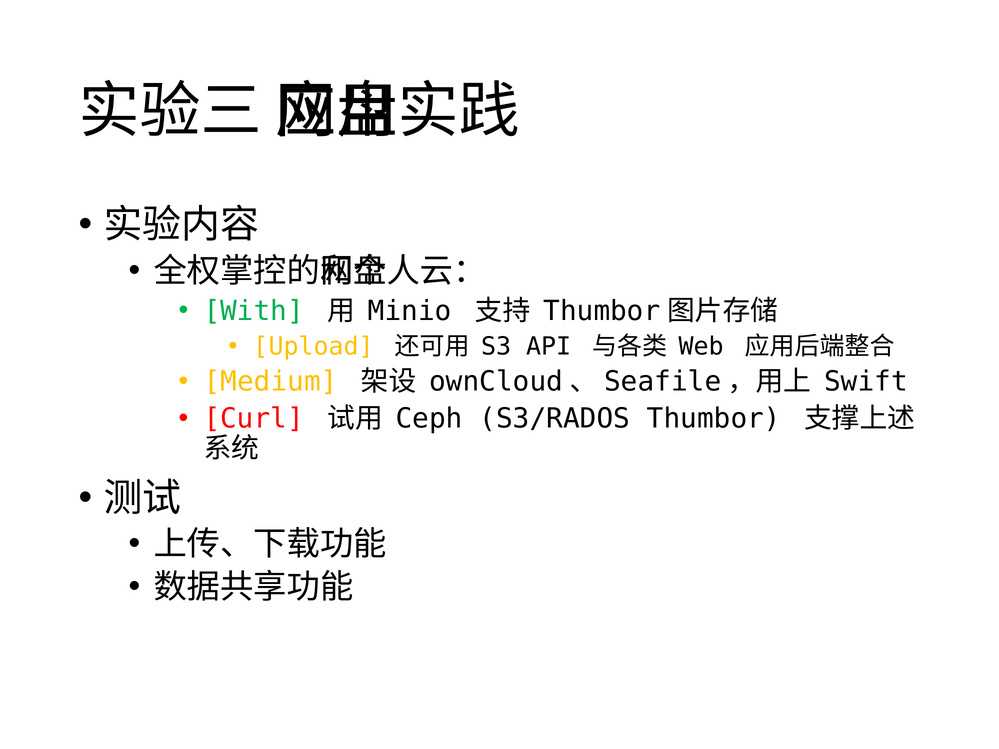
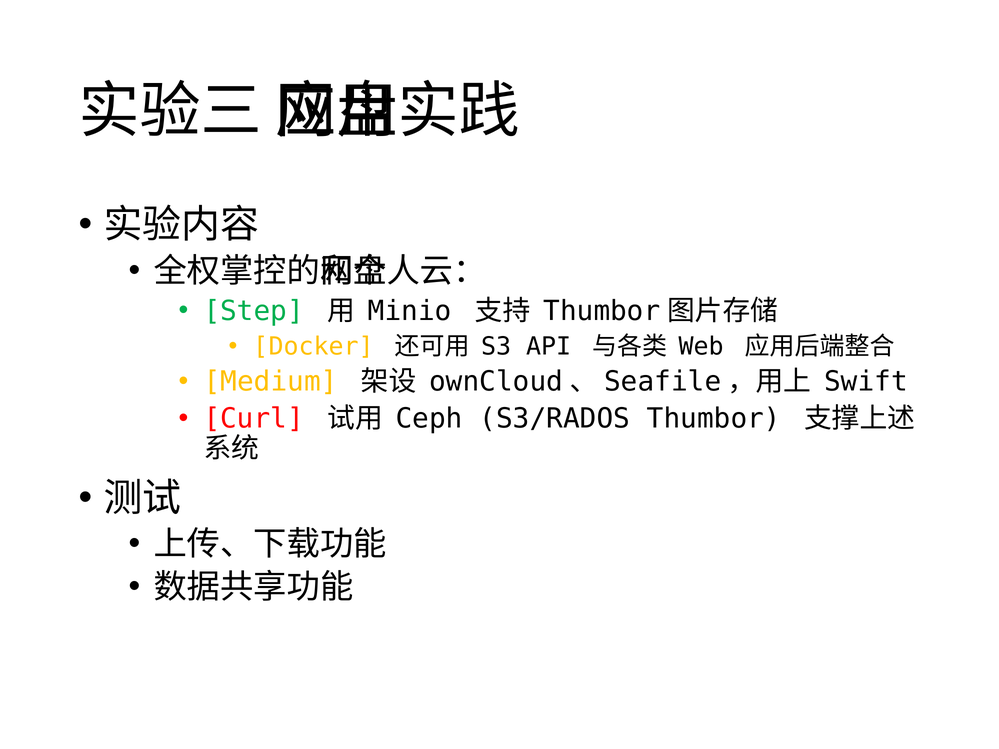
With: With -> Step (254, 311)
Upload: Upload -> Docker (314, 346)
